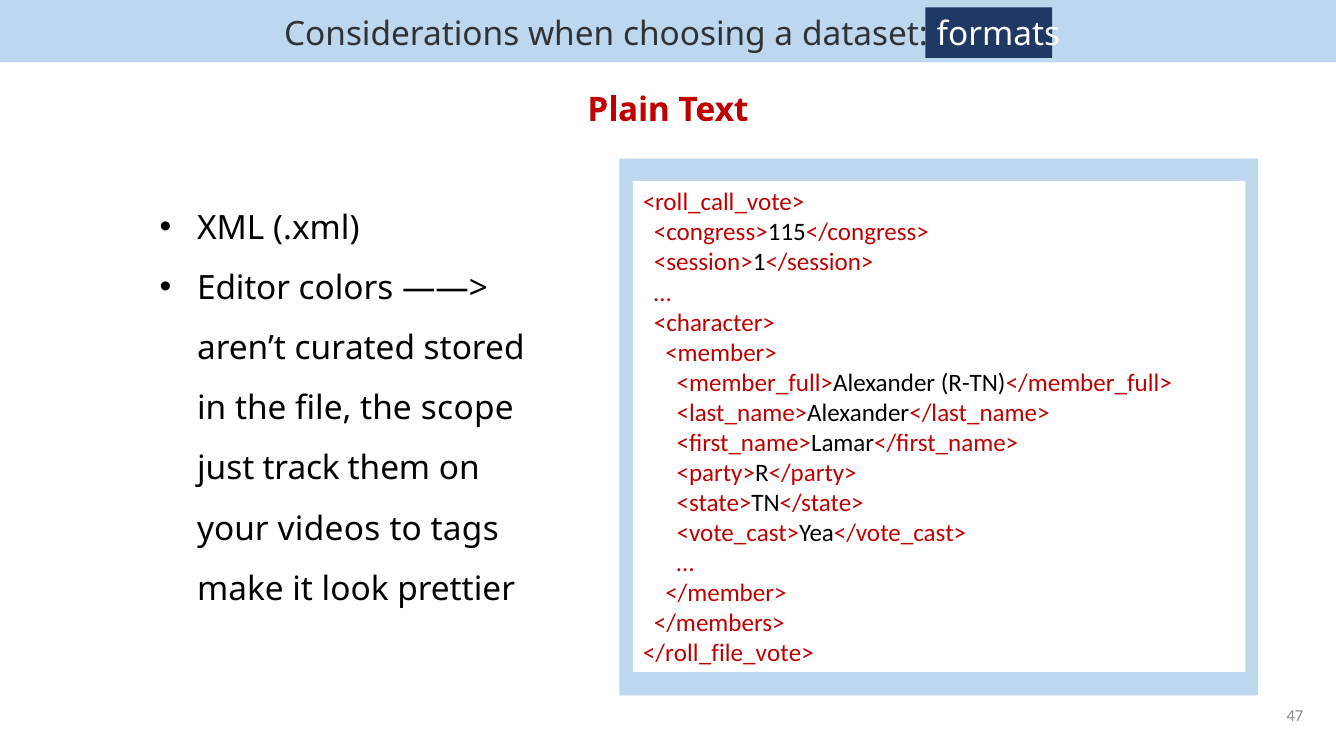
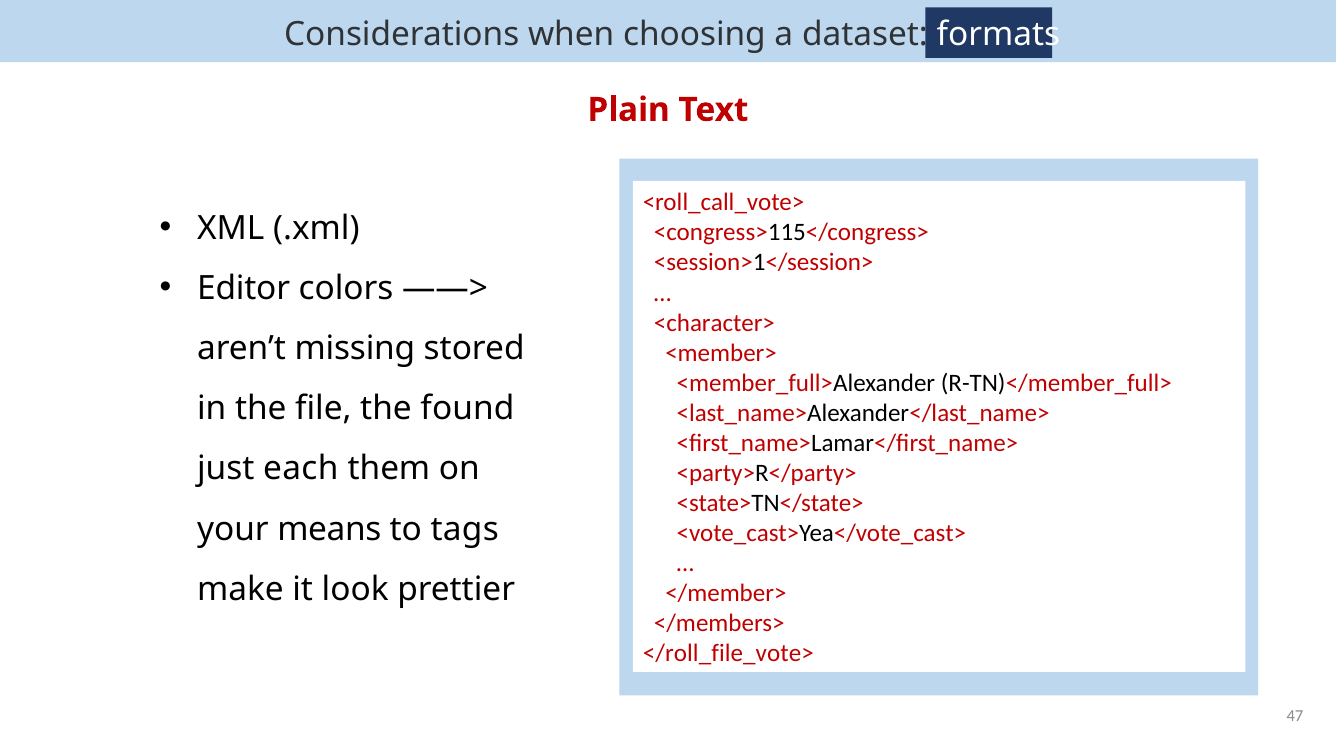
curated: curated -> missing (355, 348)
scope: scope -> found (467, 408)
track: track -> each (301, 469)
videos: videos -> means (329, 529)
